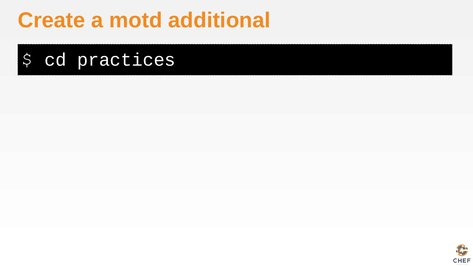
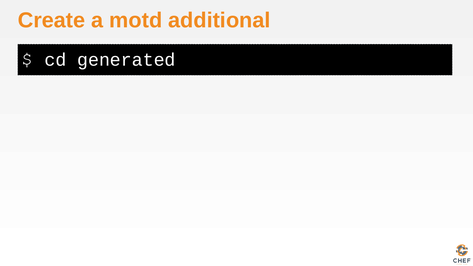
practices: practices -> generated (126, 60)
